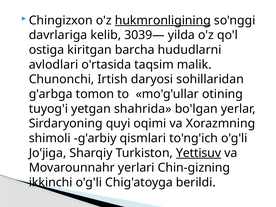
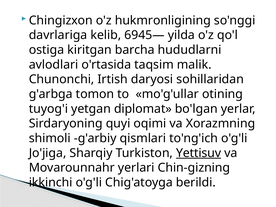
hukmronligining underline: present -> none (163, 20)
3039—: 3039— -> 6945— (144, 35)
shahrida: shahrida -> diplomat (143, 109)
